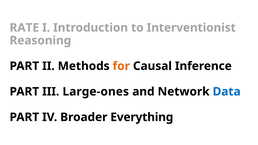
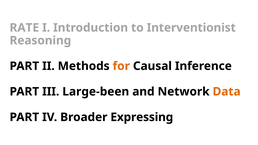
Large-ones: Large-ones -> Large-been (96, 92)
Data colour: blue -> orange (227, 92)
Everything: Everything -> Expressing (142, 117)
